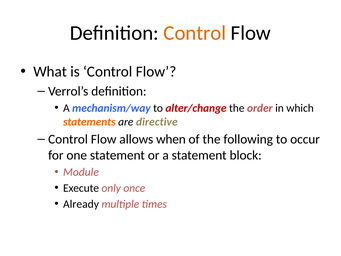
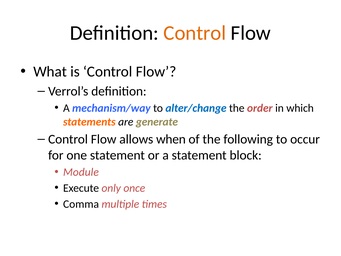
alter/change colour: red -> blue (196, 108)
directive: directive -> generate (157, 122)
Already: Already -> Comma (81, 204)
